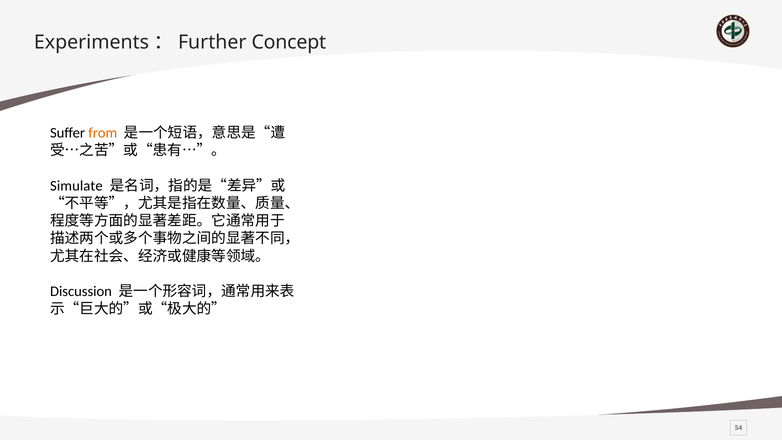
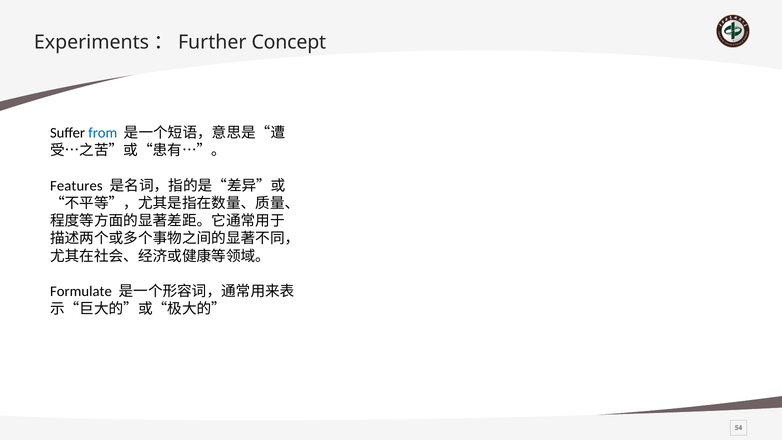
from colour: orange -> blue (103, 133)
Simulate: Simulate -> Features (76, 186)
Discussion: Discussion -> Formulate (81, 291)
